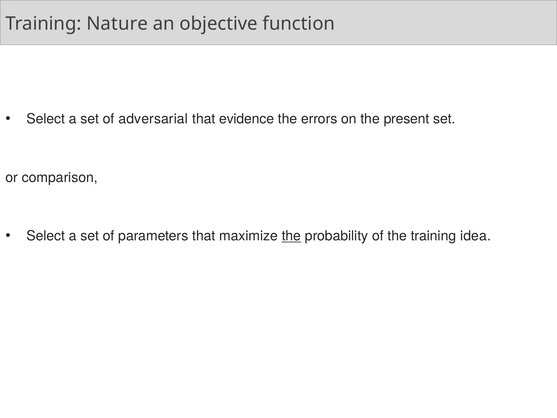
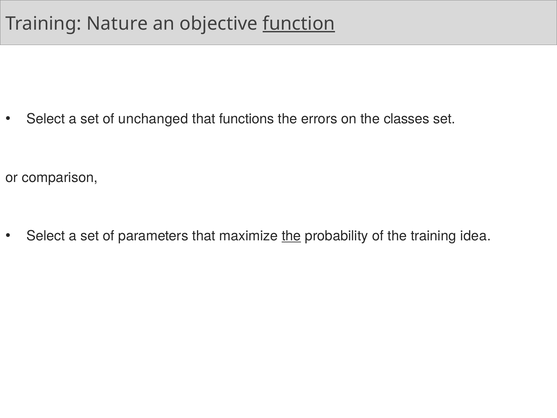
function underline: none -> present (299, 24)
adversarial: adversarial -> unchanged (153, 119)
evidence: evidence -> functions (247, 119)
present: present -> classes (407, 119)
